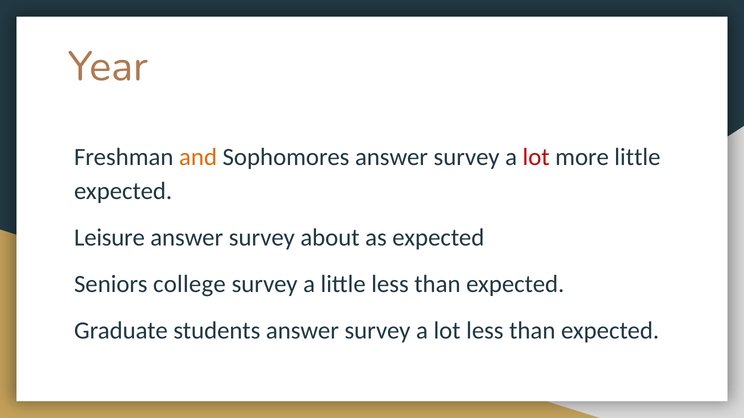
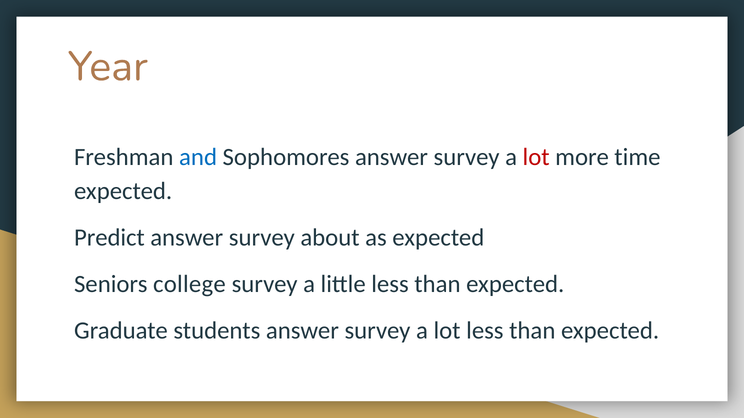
and colour: orange -> blue (198, 157)
more little: little -> time (637, 157)
Leisure: Leisure -> Predict (109, 238)
